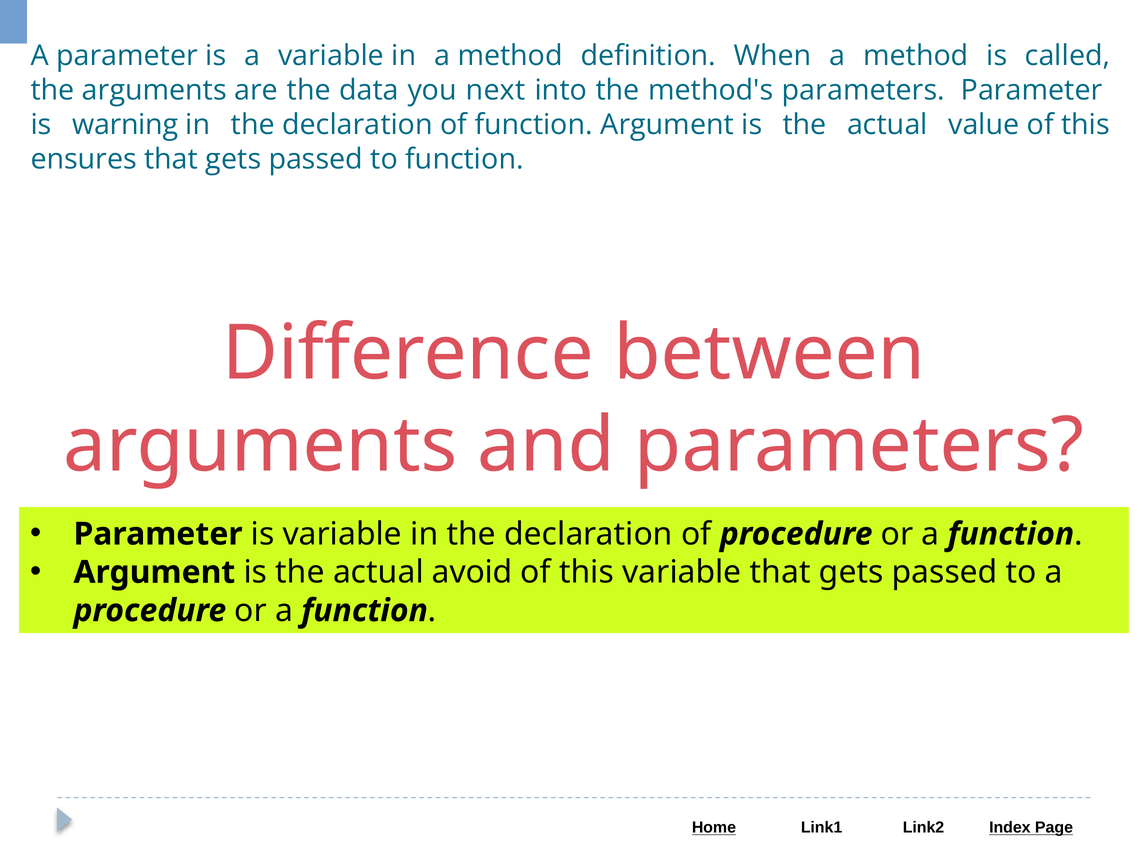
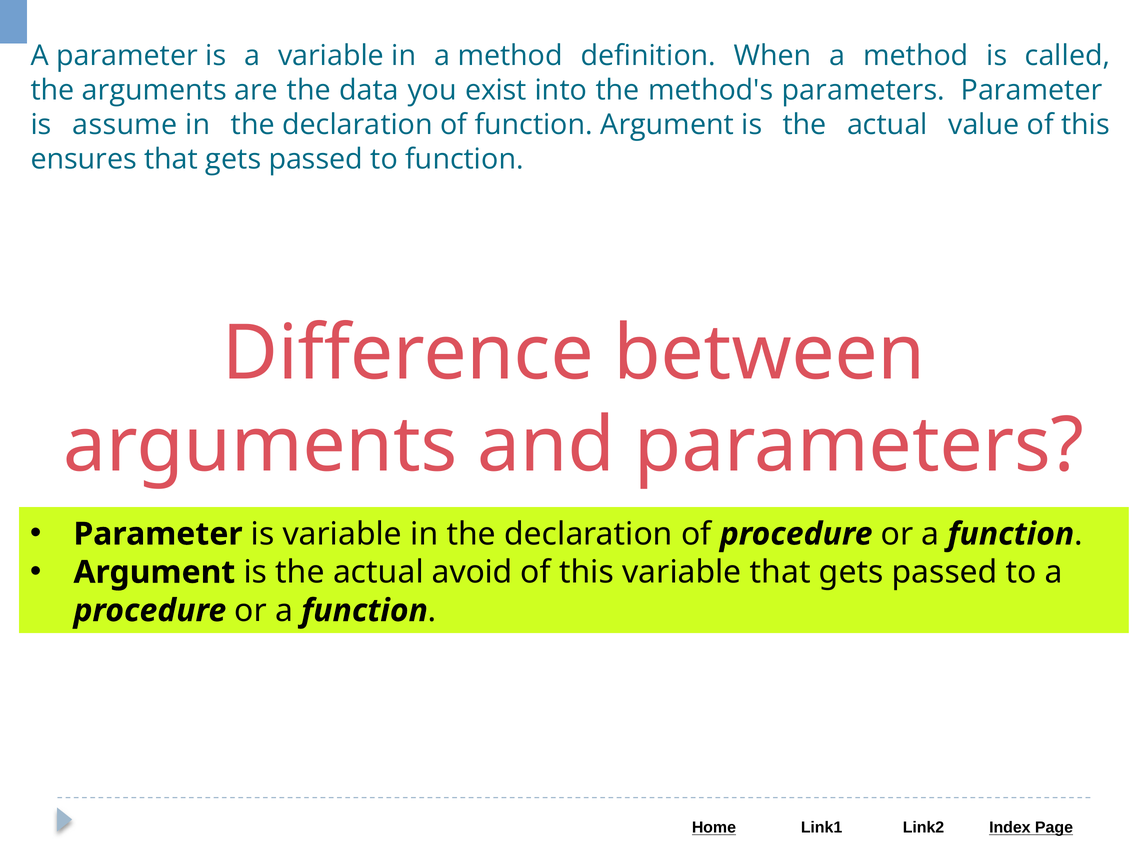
next: next -> exist (496, 90)
warning: warning -> assume (125, 125)
